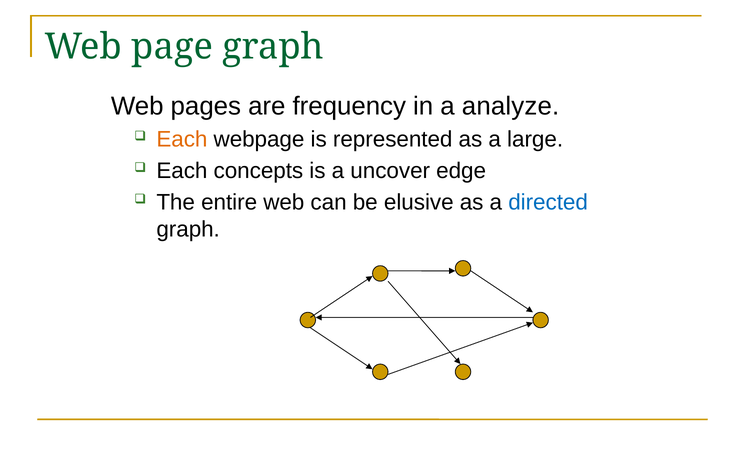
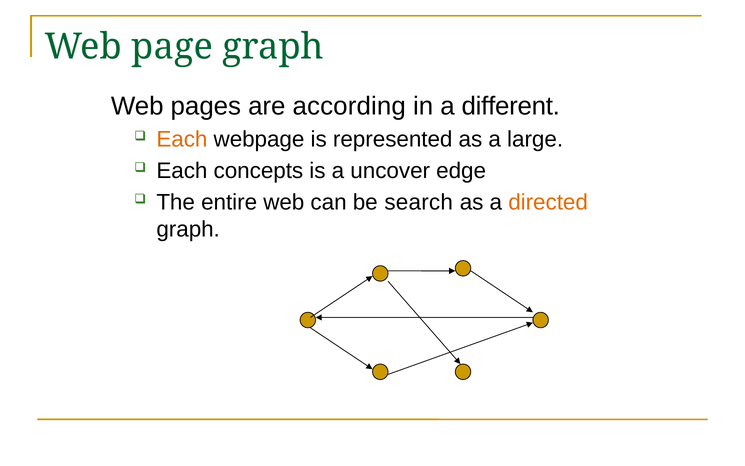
frequency: frequency -> according (349, 106)
analyze: analyze -> different (511, 106)
elusive: elusive -> search (419, 202)
directed colour: blue -> orange (548, 202)
